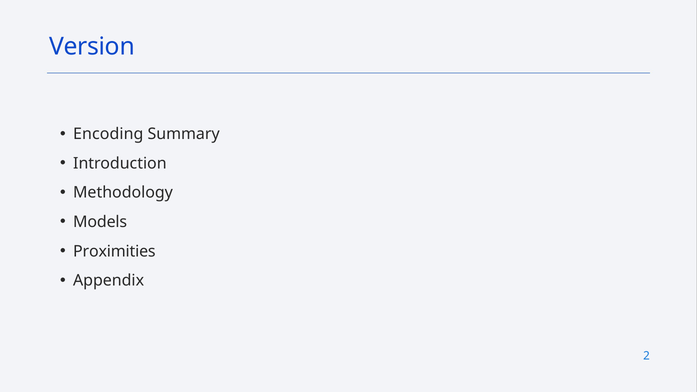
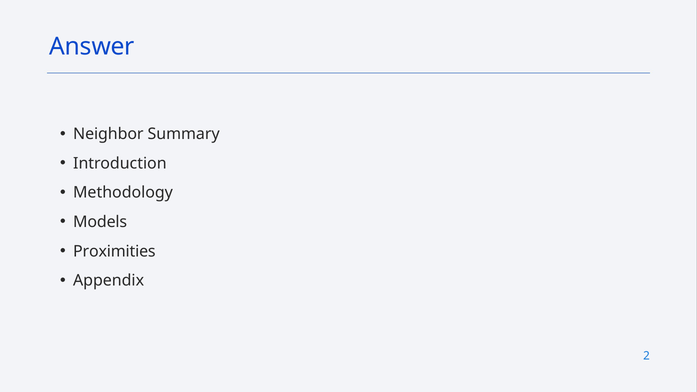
Version: Version -> Answer (92, 47)
Encoding: Encoding -> Neighbor (108, 134)
